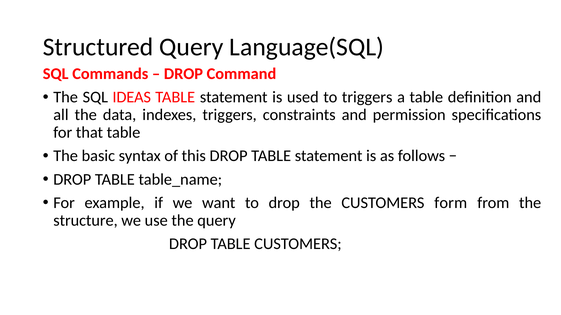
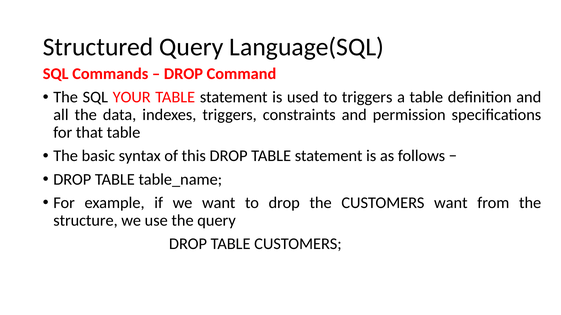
IDEAS: IDEAS -> YOUR (132, 97)
CUSTOMERS form: form -> want (451, 203)
